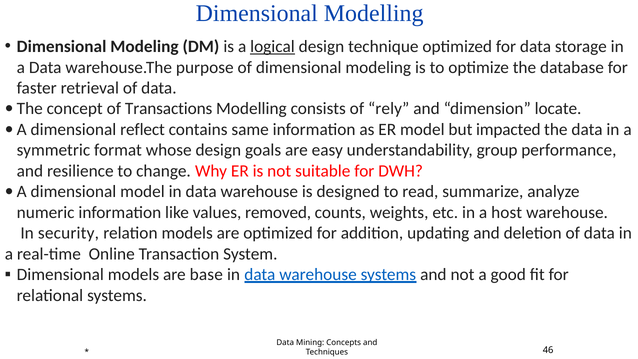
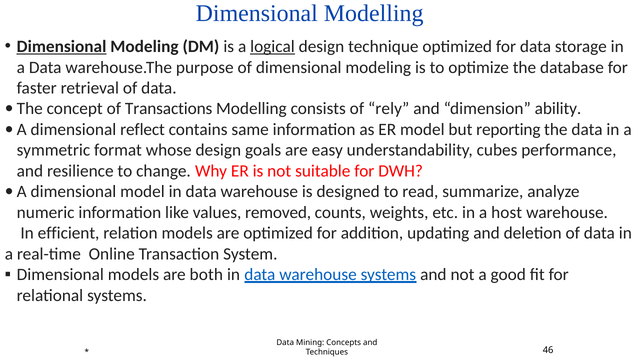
Dimensional underline: none -> present (62, 47)
locate: locate -> ability (558, 109)
impacted: impacted -> reporting (508, 129)
group: group -> cubes (497, 150)
security: security -> efficient (69, 233)
base: base -> both (206, 275)
